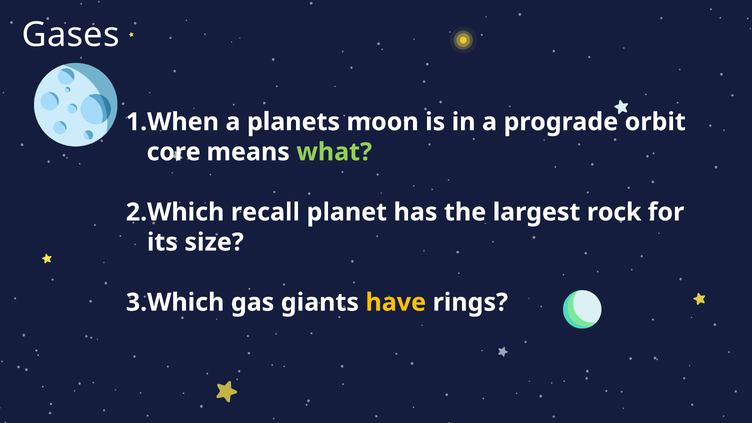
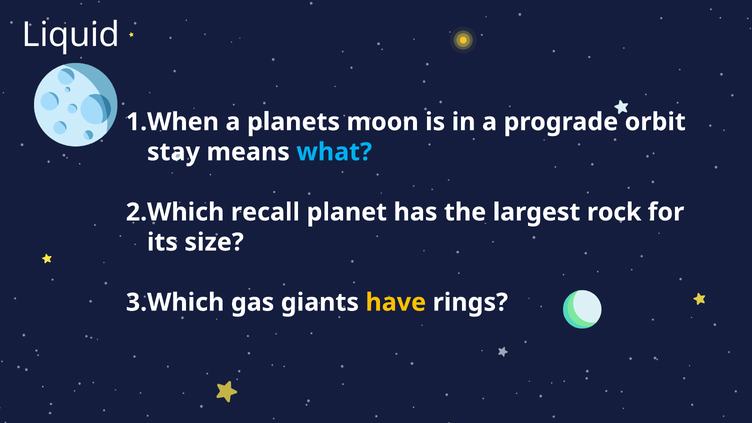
Gases: Gases -> Liquid (71, 35)
core: core -> stay (173, 152)
what colour: light green -> light blue (334, 152)
